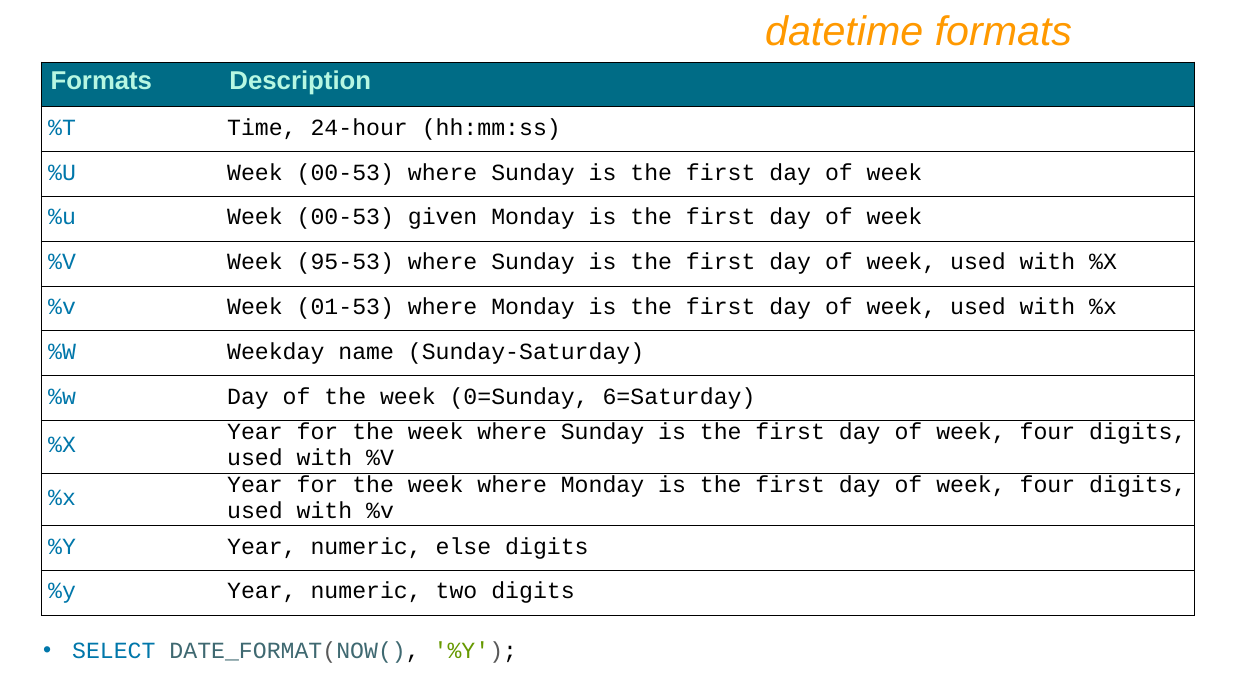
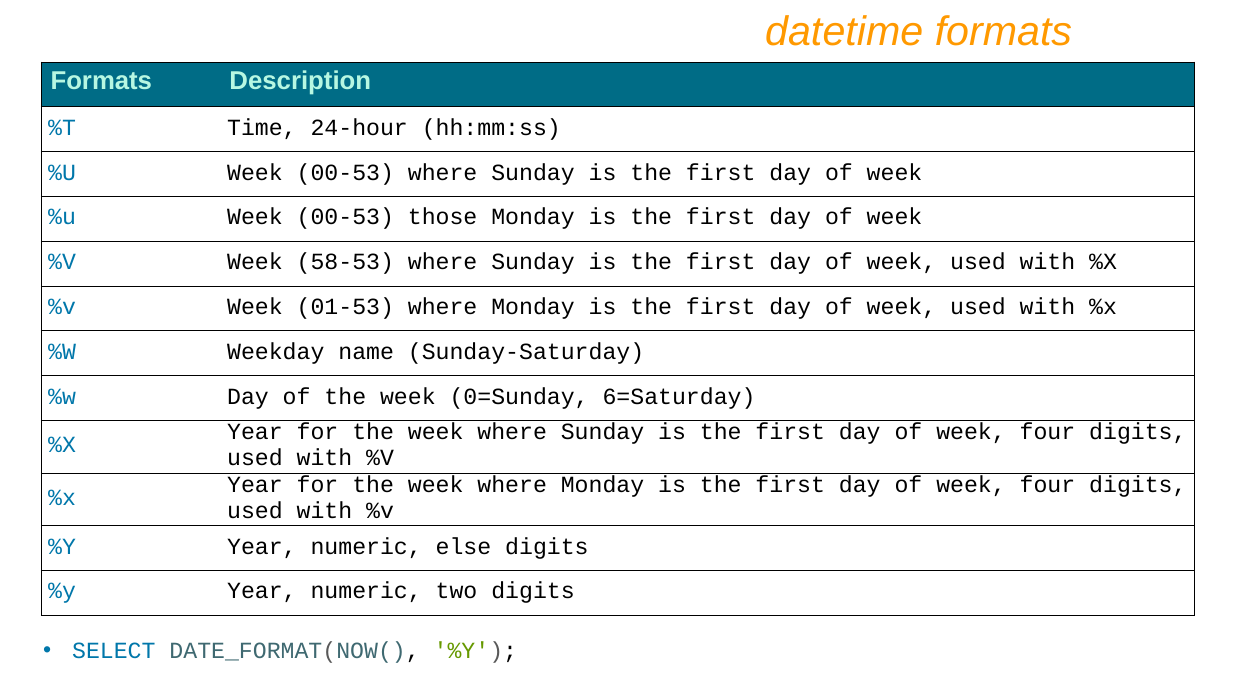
given: given -> those (443, 217)
95-53: 95-53 -> 58-53 (345, 262)
